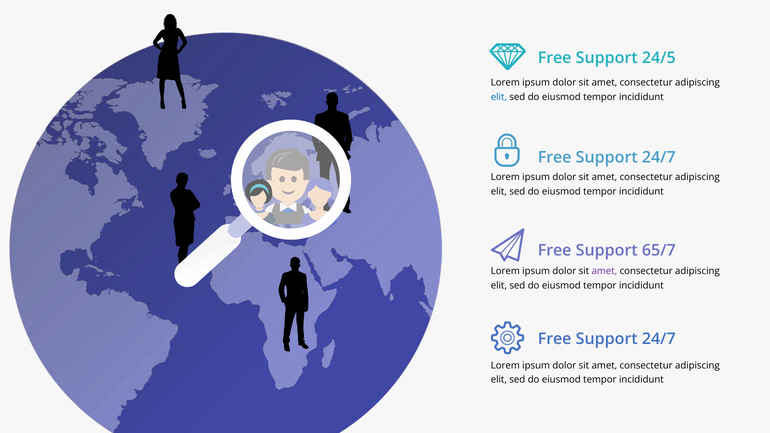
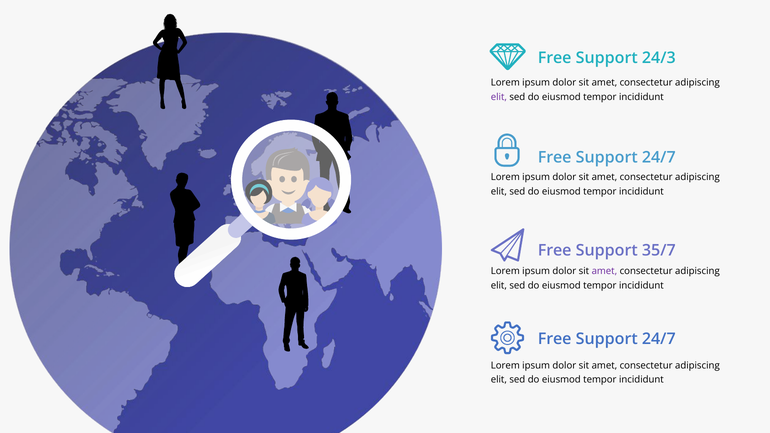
24/5: 24/5 -> 24/3 (659, 58)
elit colour: blue -> purple (499, 97)
65/7: 65/7 -> 35/7 (659, 250)
